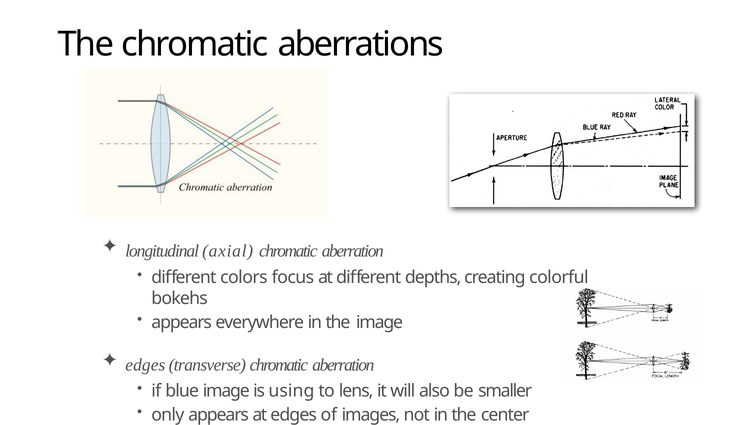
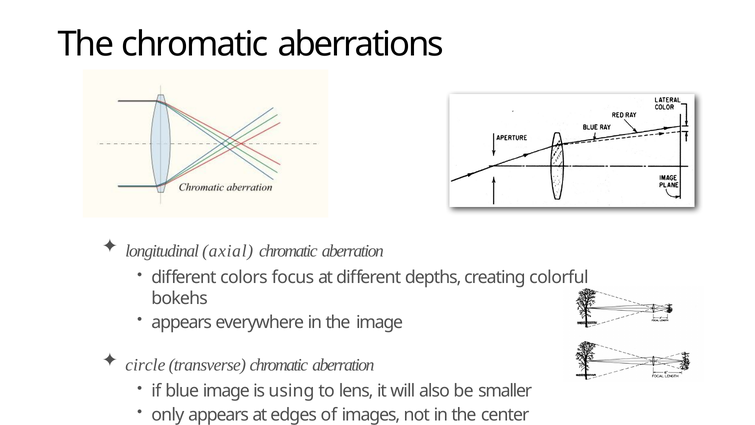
edges: edges -> circle (145, 365)
